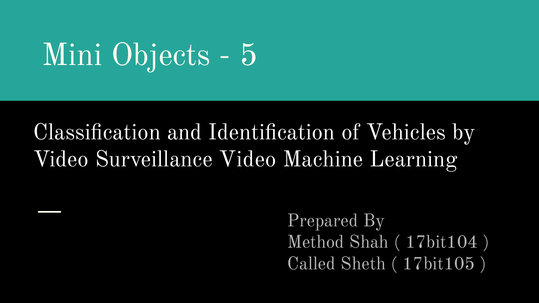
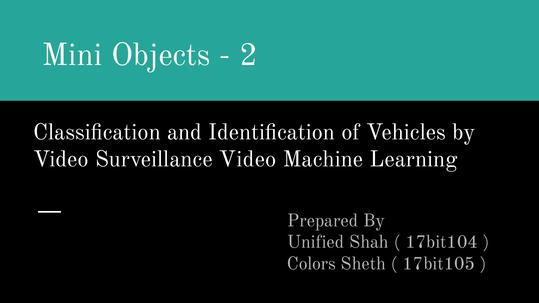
5: 5 -> 2 (248, 55)
Method: Method -> Unified (316, 242)
Called: Called -> Colors (311, 264)
